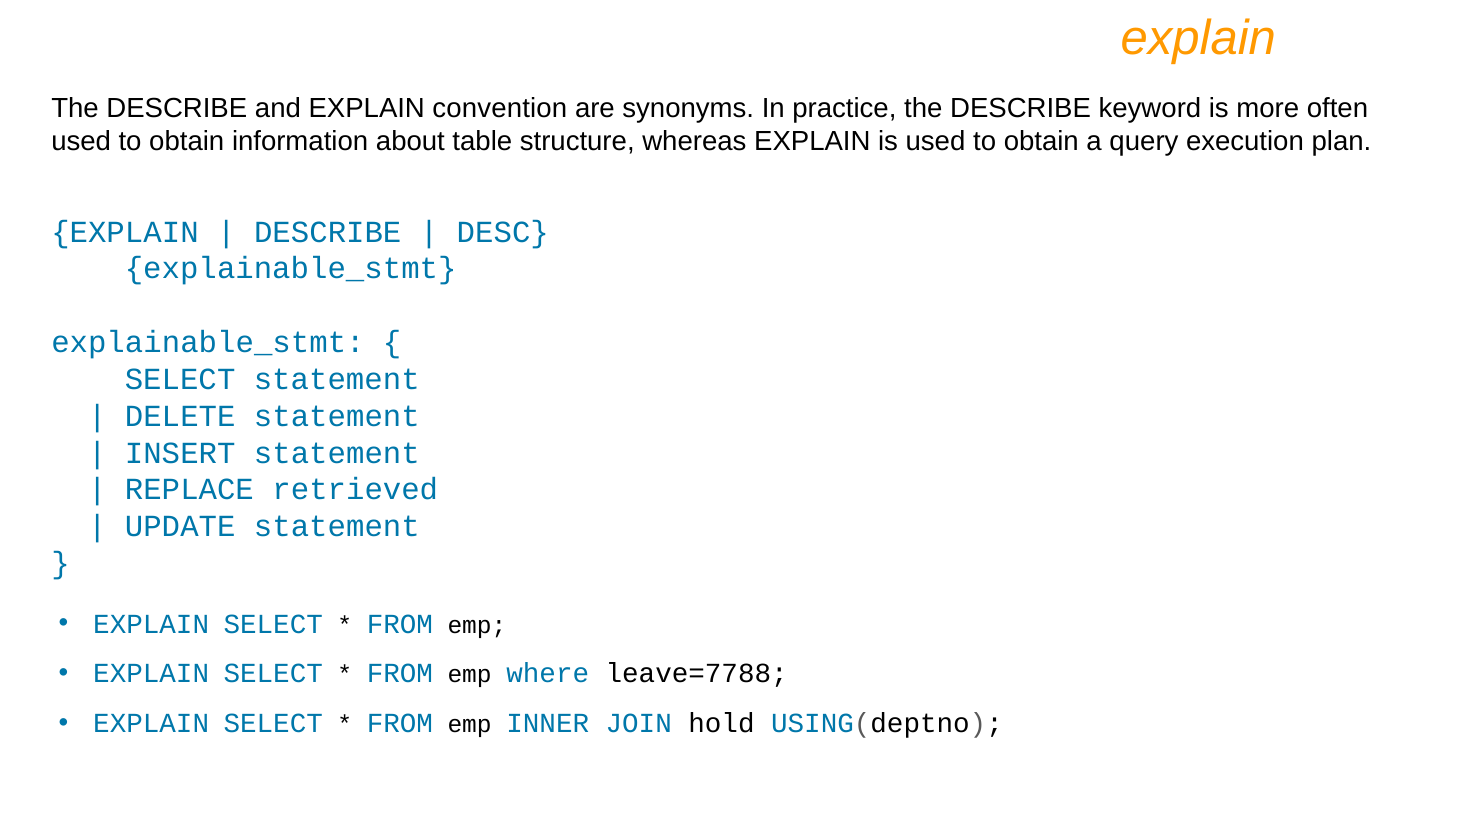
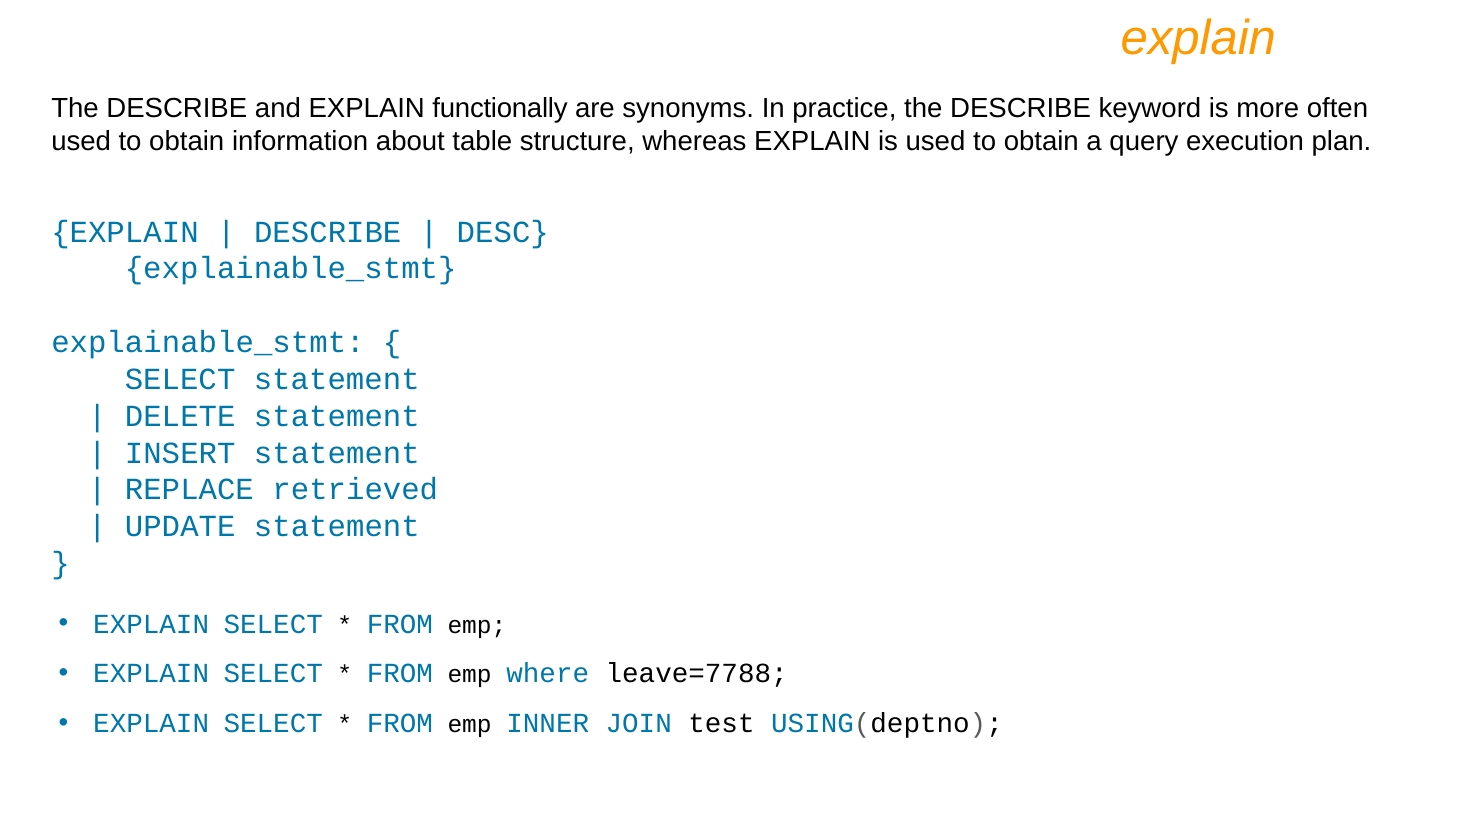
convention: convention -> functionally (500, 109)
hold: hold -> test (721, 723)
